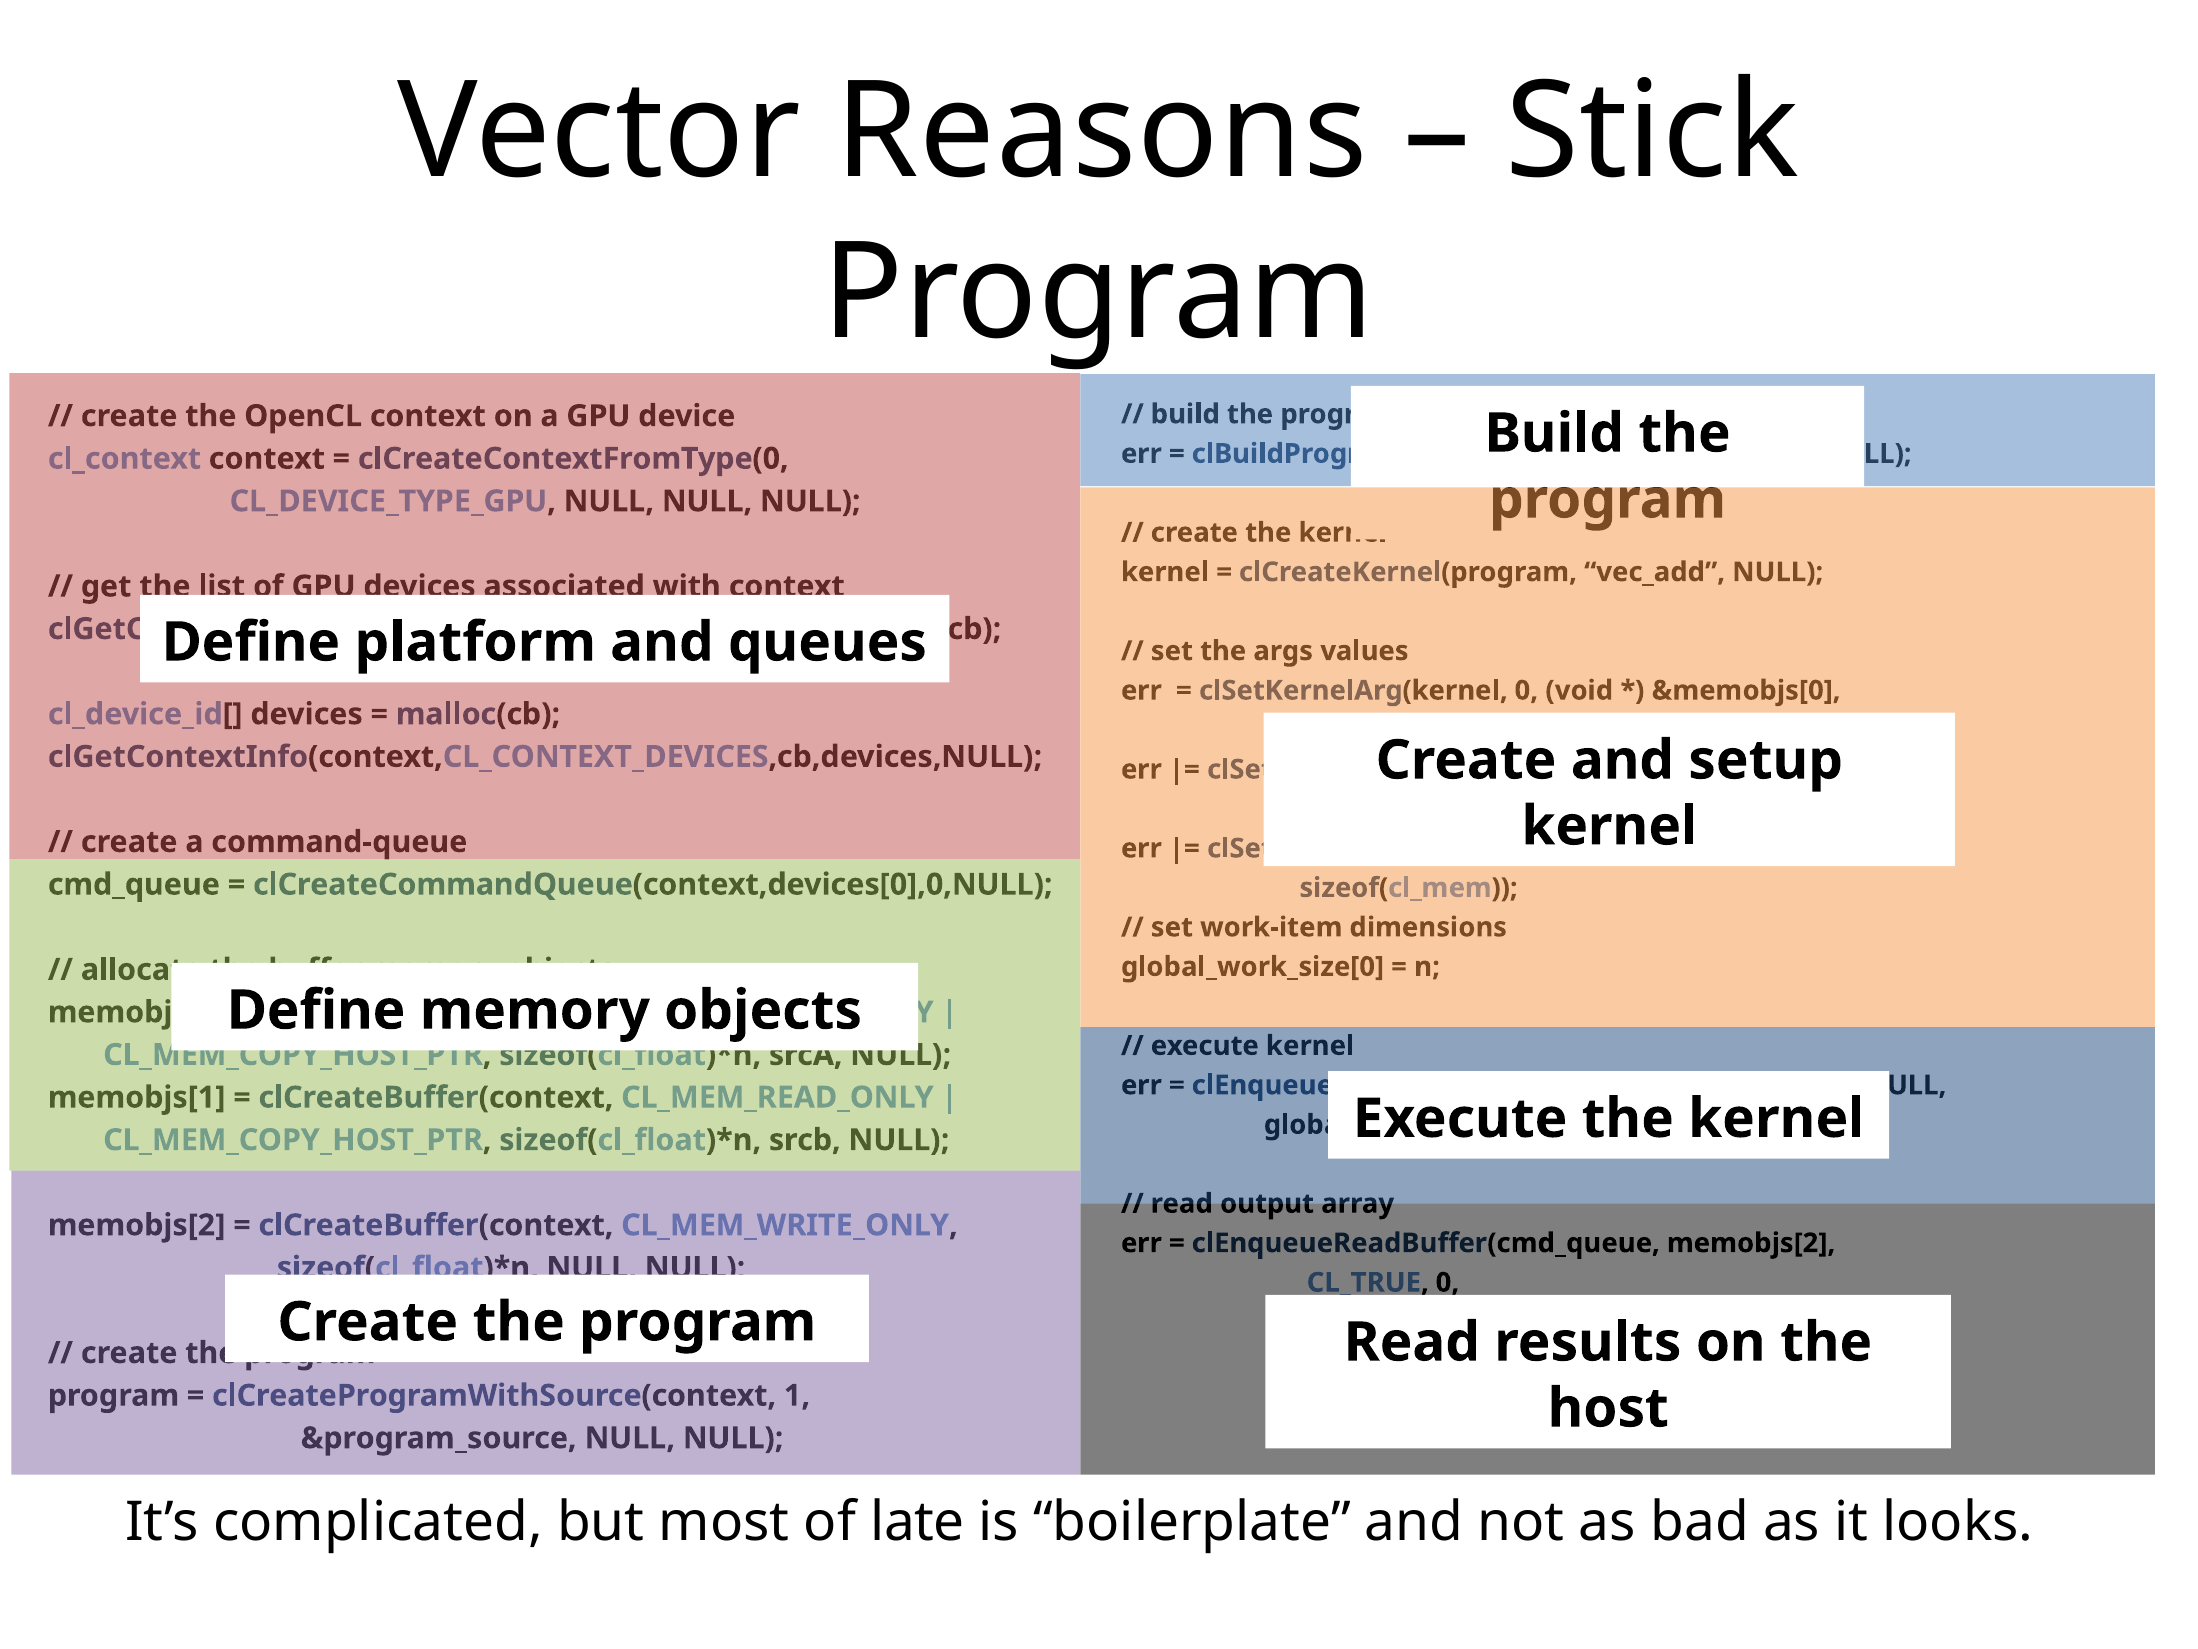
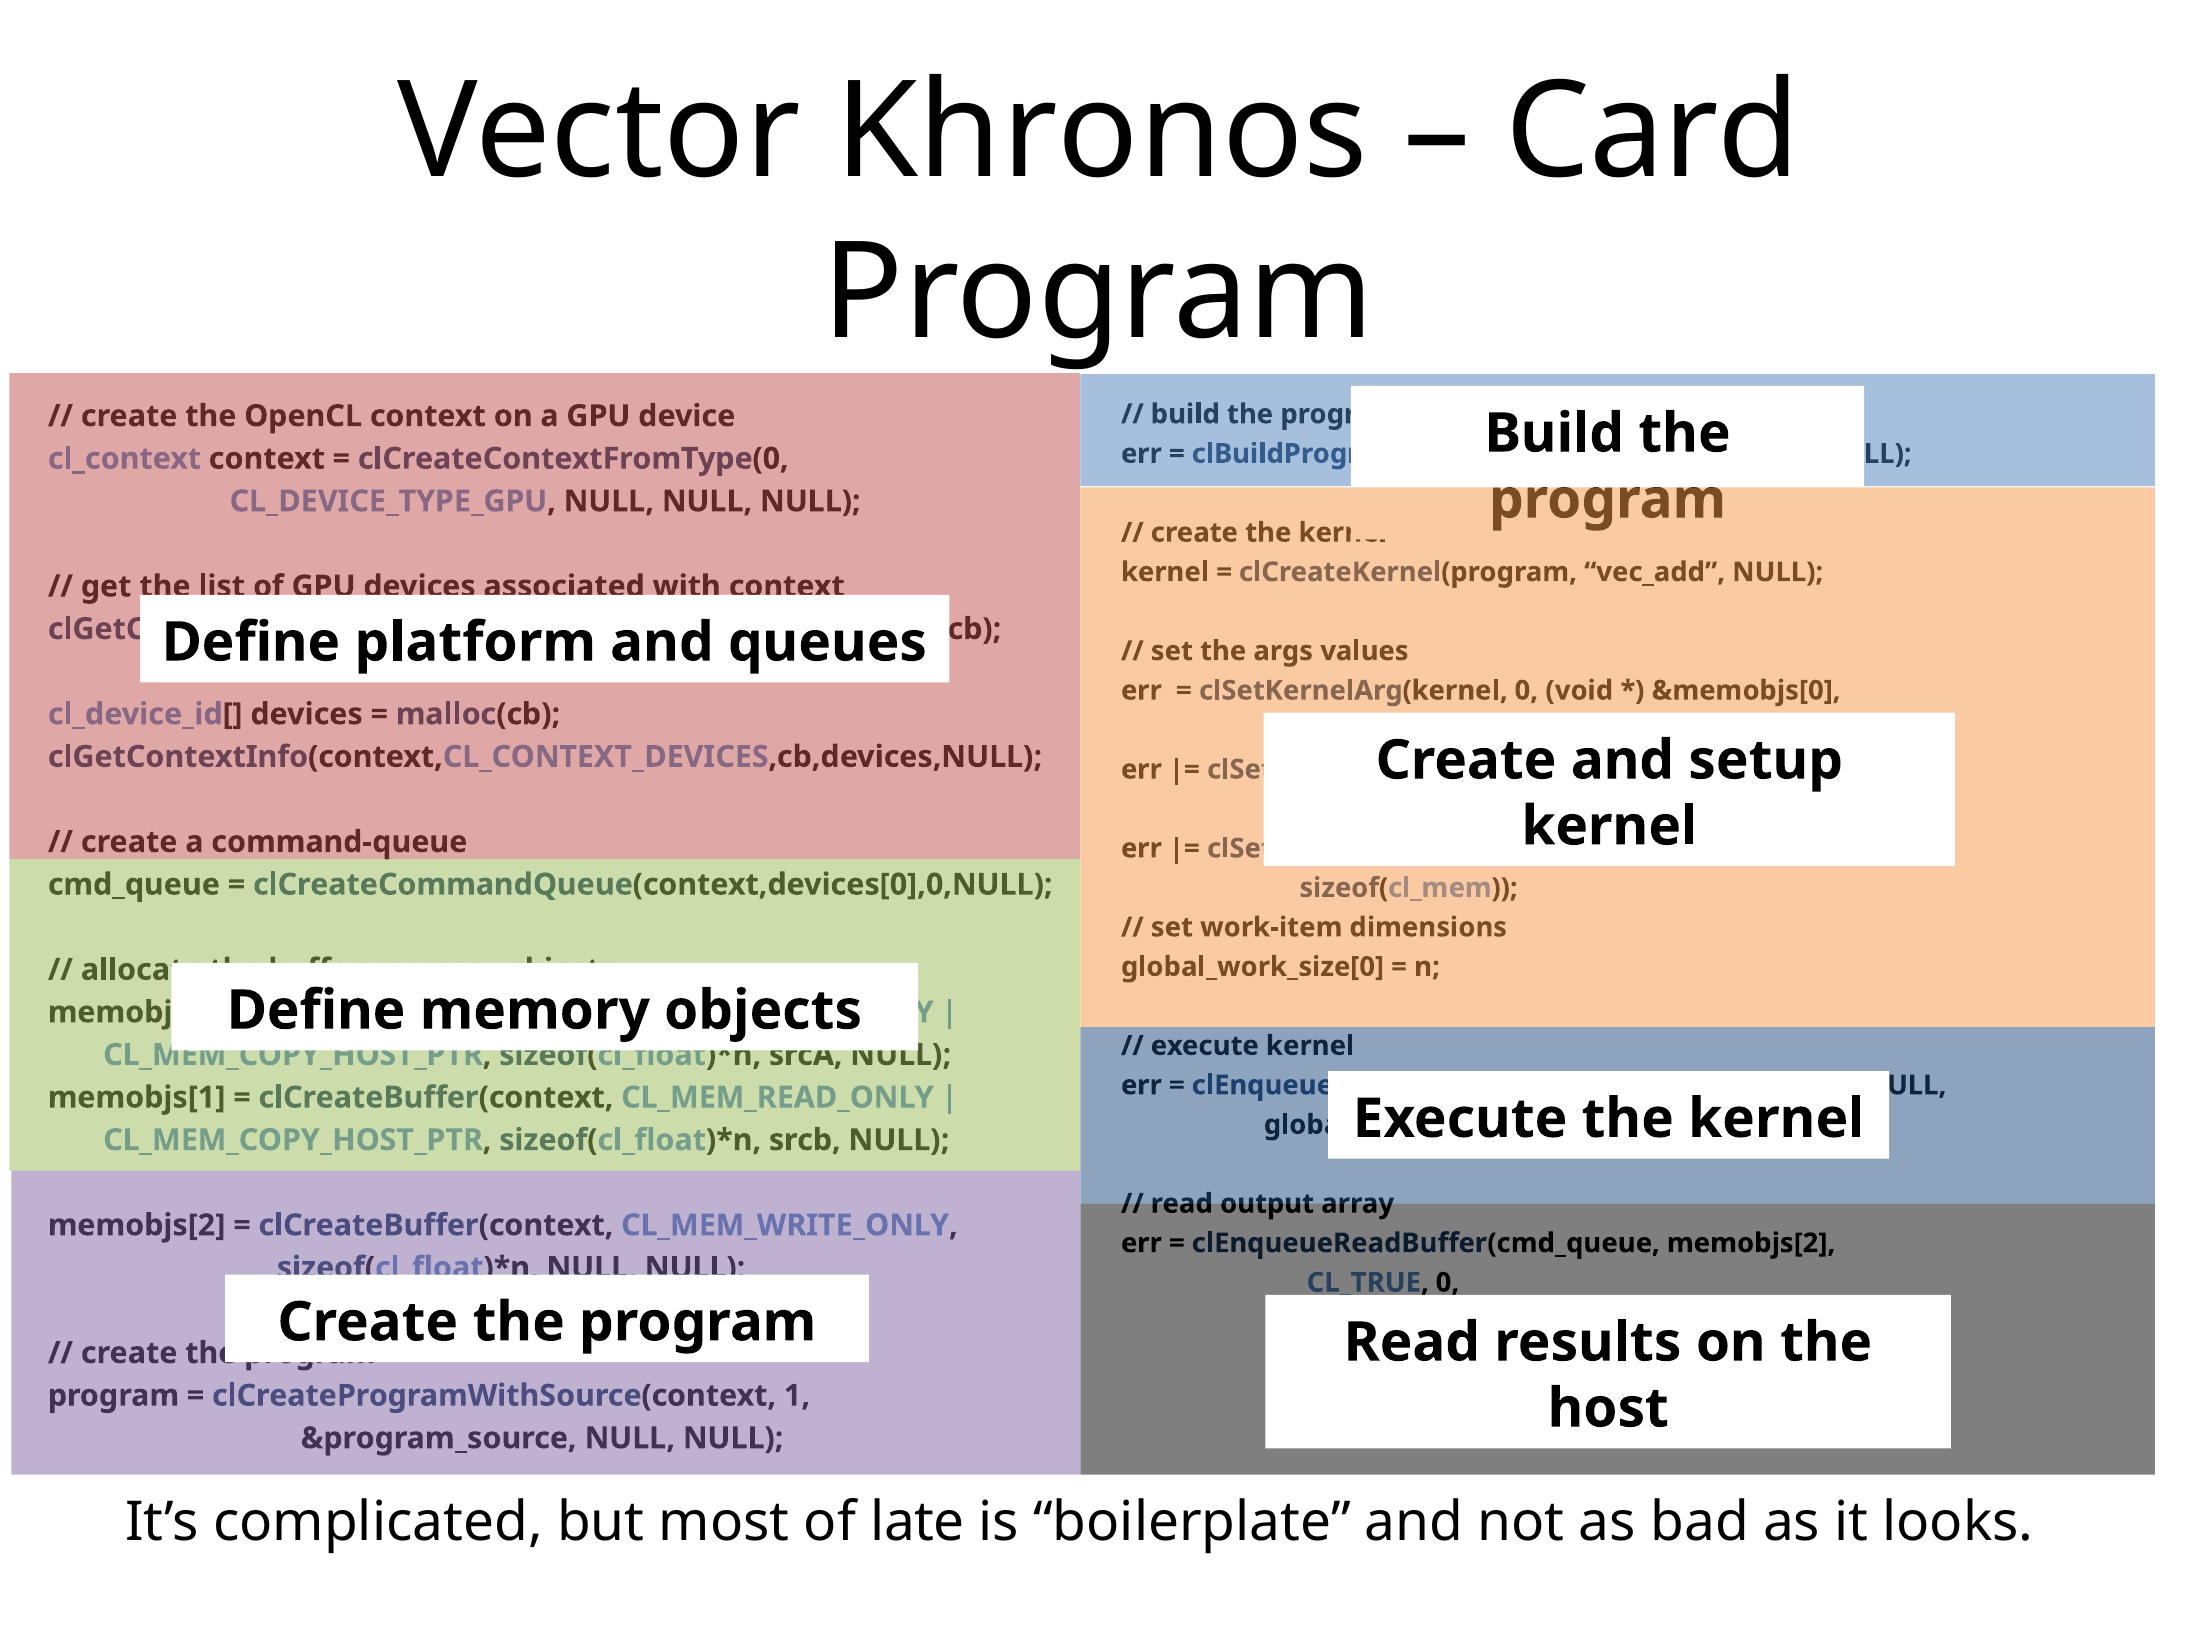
Reasons: Reasons -> Khronos (1102, 132)
Stick: Stick -> Card (1653, 132)
